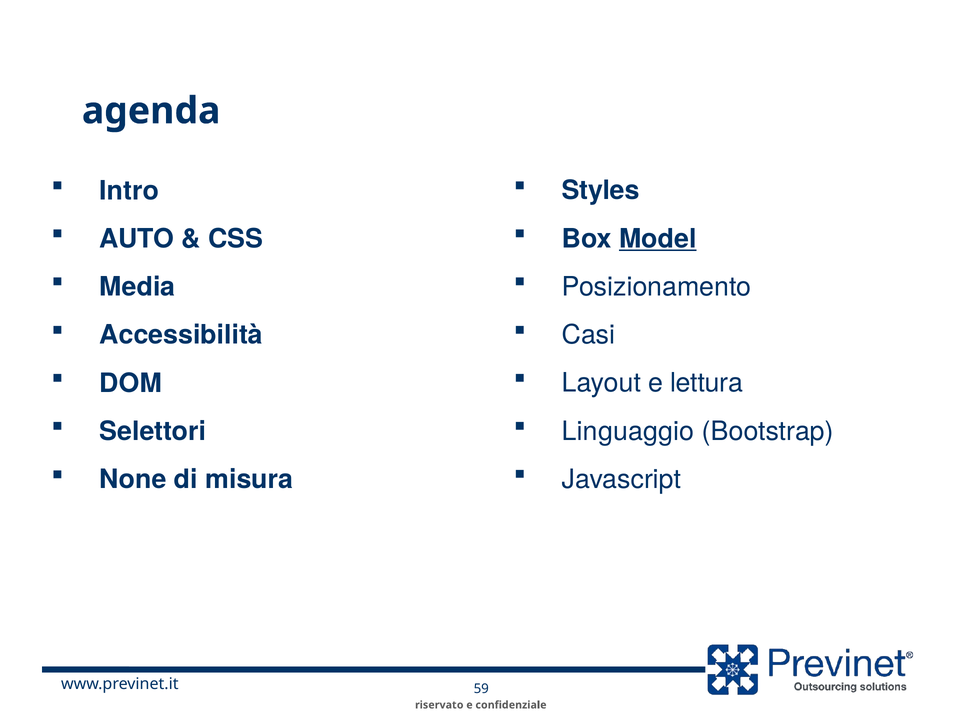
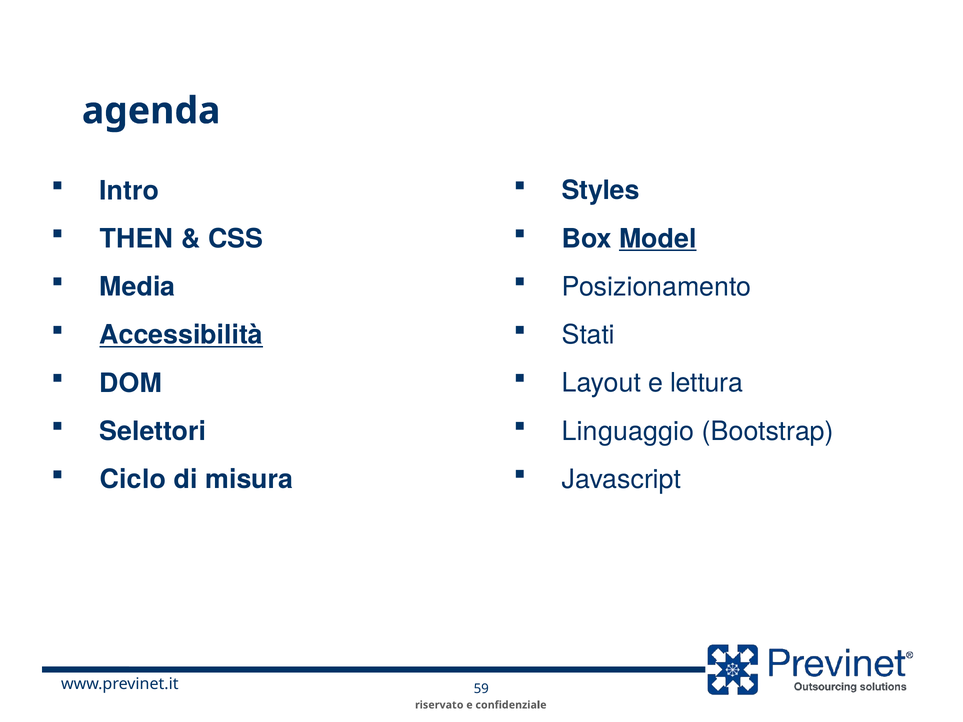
AUTO: AUTO -> THEN (136, 239)
Accessibilità underline: none -> present (181, 335)
Casi: Casi -> Stati (588, 335)
None: None -> Ciclo (133, 480)
